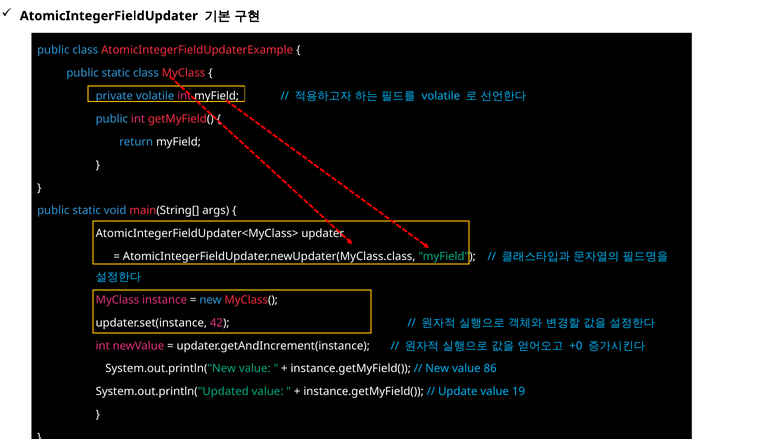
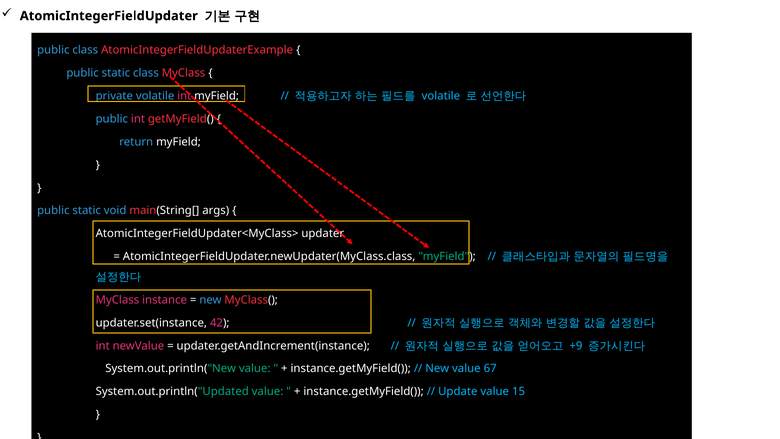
+0: +0 -> +9 (576, 346)
86: 86 -> 67 (490, 369)
19: 19 -> 15 (519, 391)
